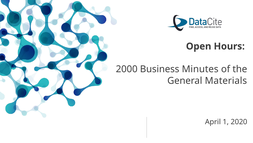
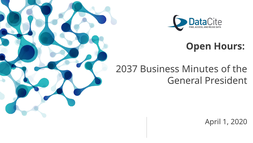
2000: 2000 -> 2037 (127, 69)
Materials: Materials -> President (226, 80)
